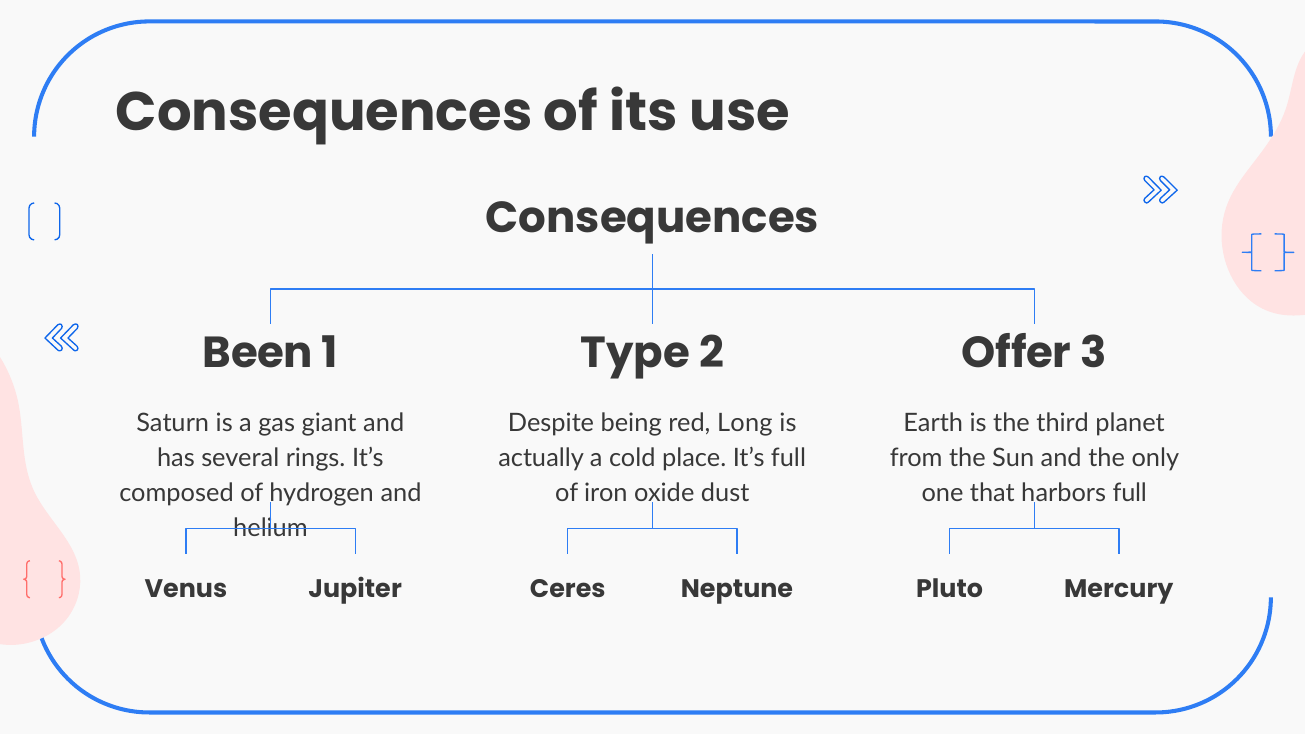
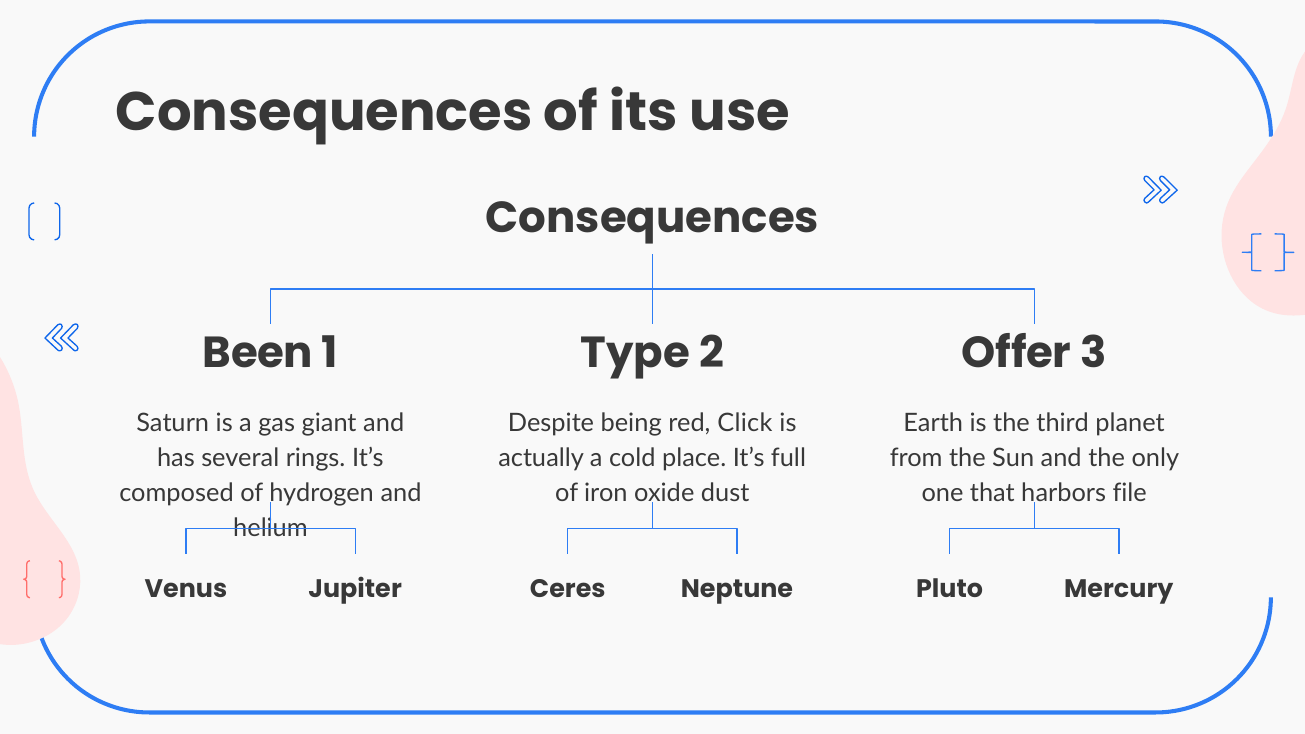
Long: Long -> Click (745, 423)
harbors full: full -> file (1130, 493)
